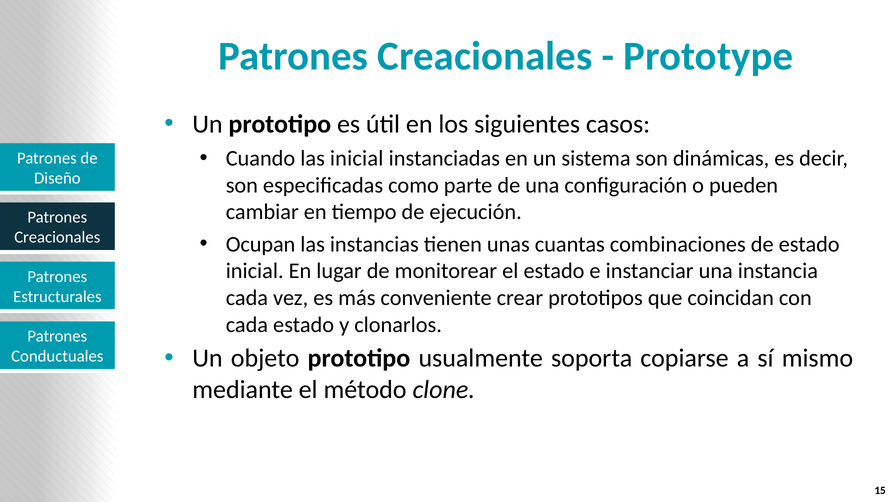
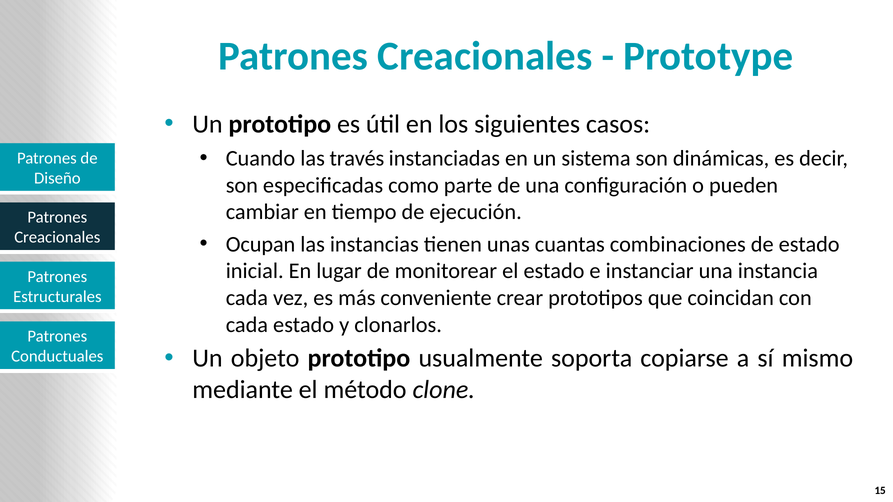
las inicial: inicial -> través (357, 159)
